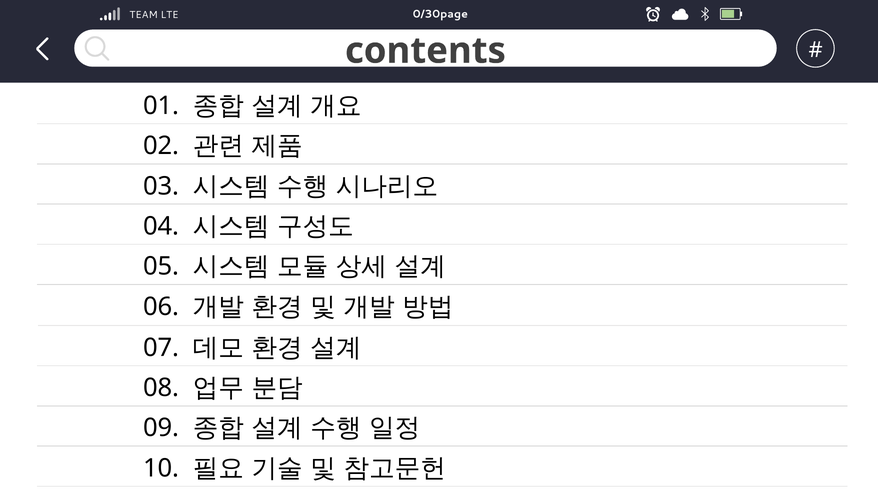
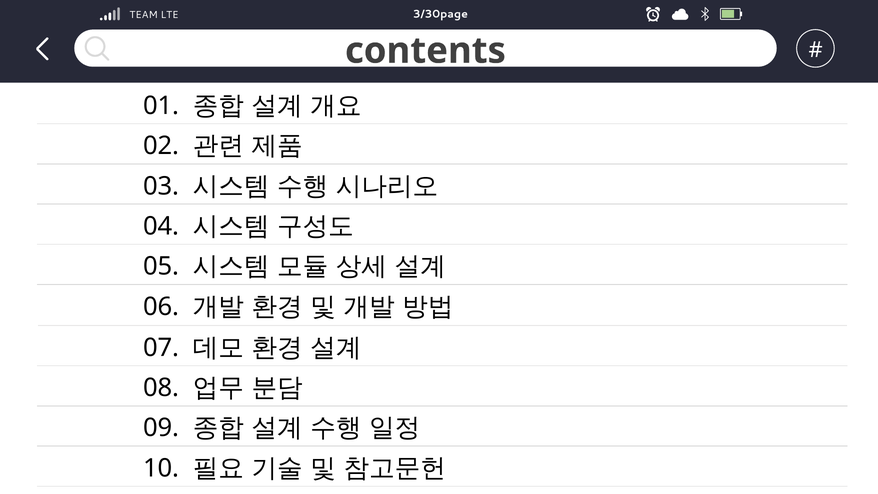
0/30page: 0/30page -> 3/30page (440, 14)
